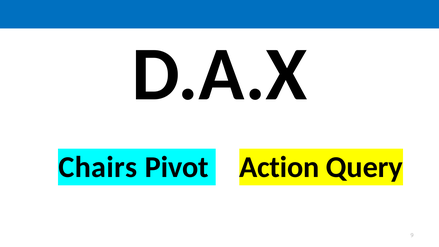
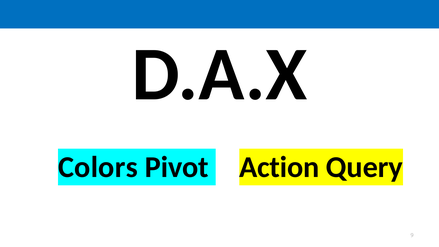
Chairs: Chairs -> Colors (98, 167)
